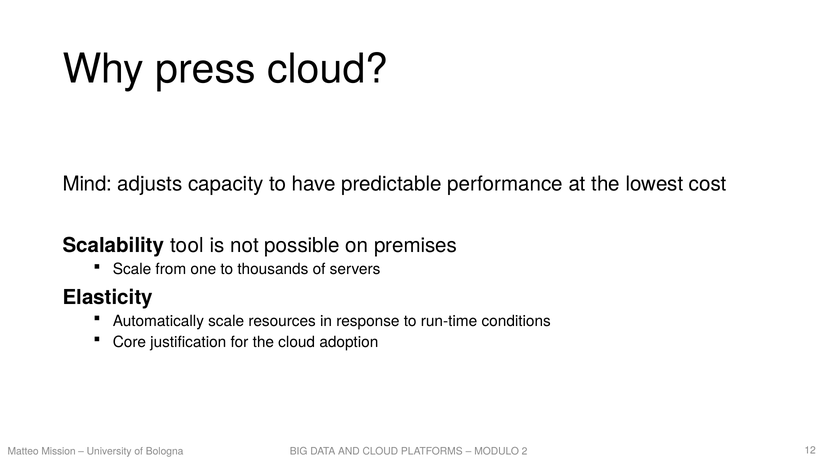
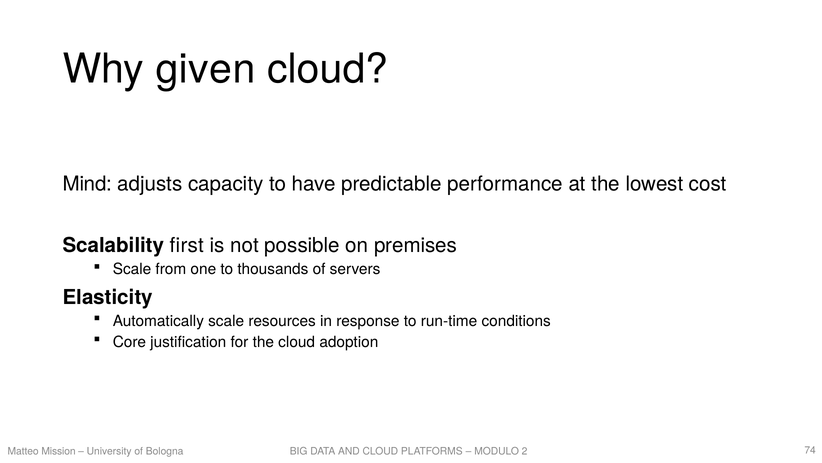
press: press -> given (205, 69)
tool: tool -> first (187, 245)
12: 12 -> 74 (810, 450)
